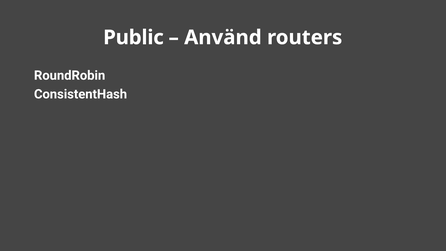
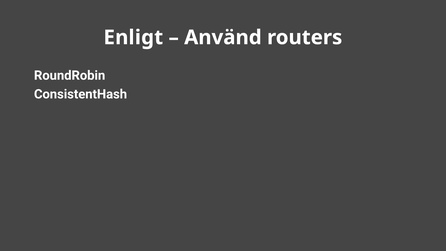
Public: Public -> Enligt (133, 37)
